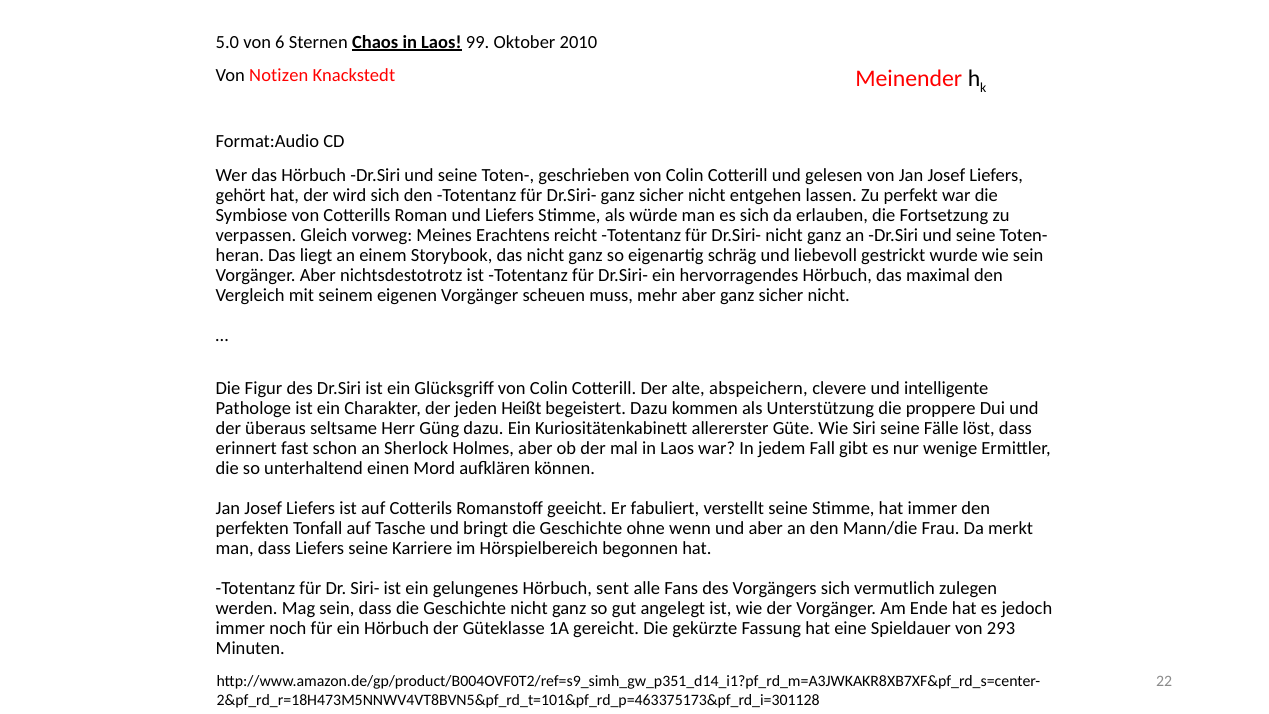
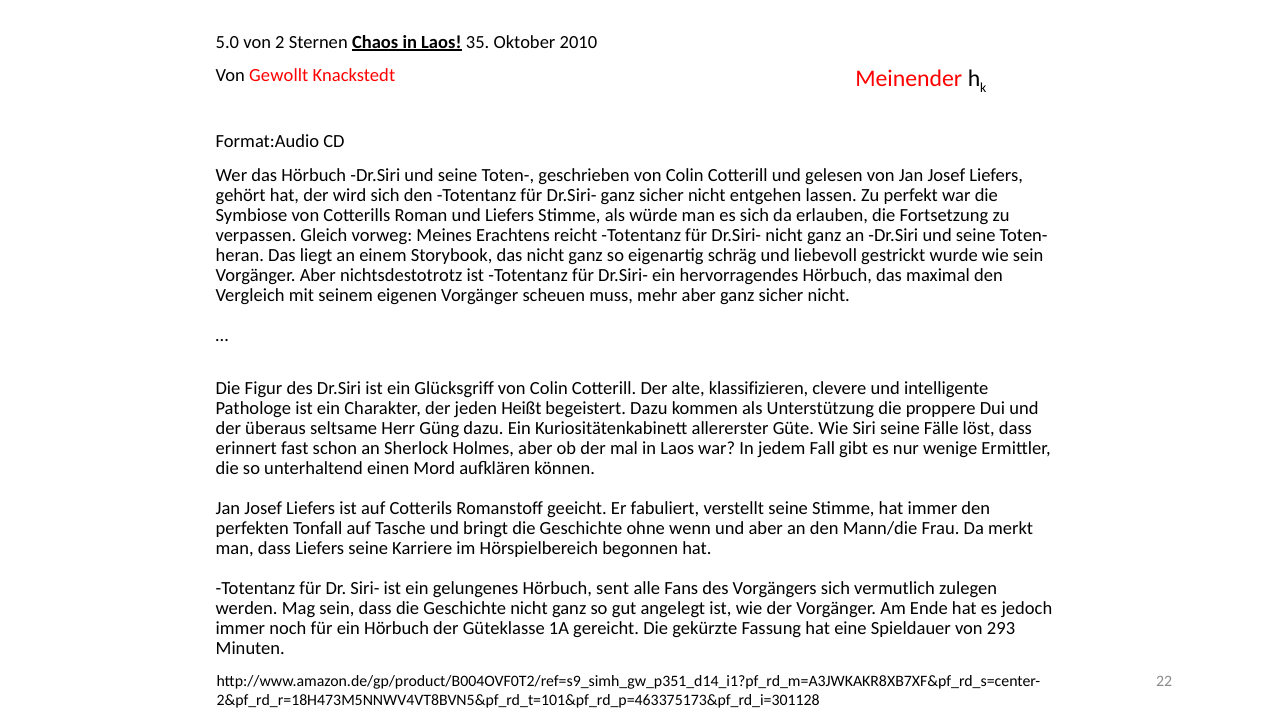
6: 6 -> 2 (280, 42)
99: 99 -> 35 (478, 42)
Notizen: Notizen -> Gewollt (279, 75)
abspeichern: abspeichern -> klassifizieren (759, 388)
